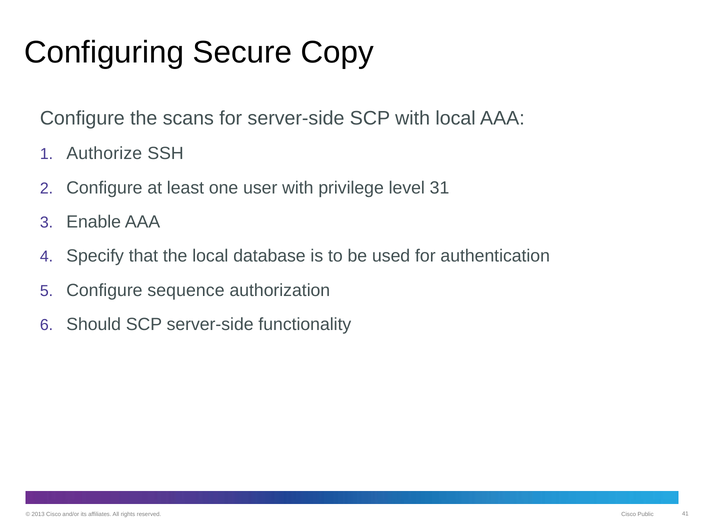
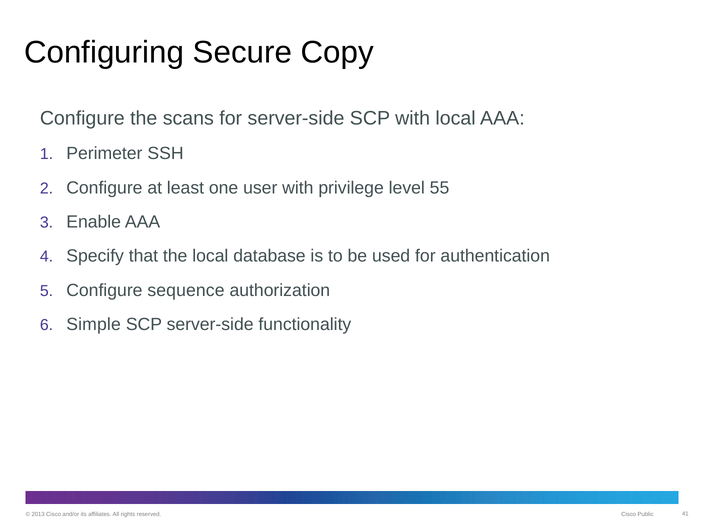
Authorize: Authorize -> Perimeter (104, 154)
31: 31 -> 55 (440, 188)
Should: Should -> Simple (94, 324)
